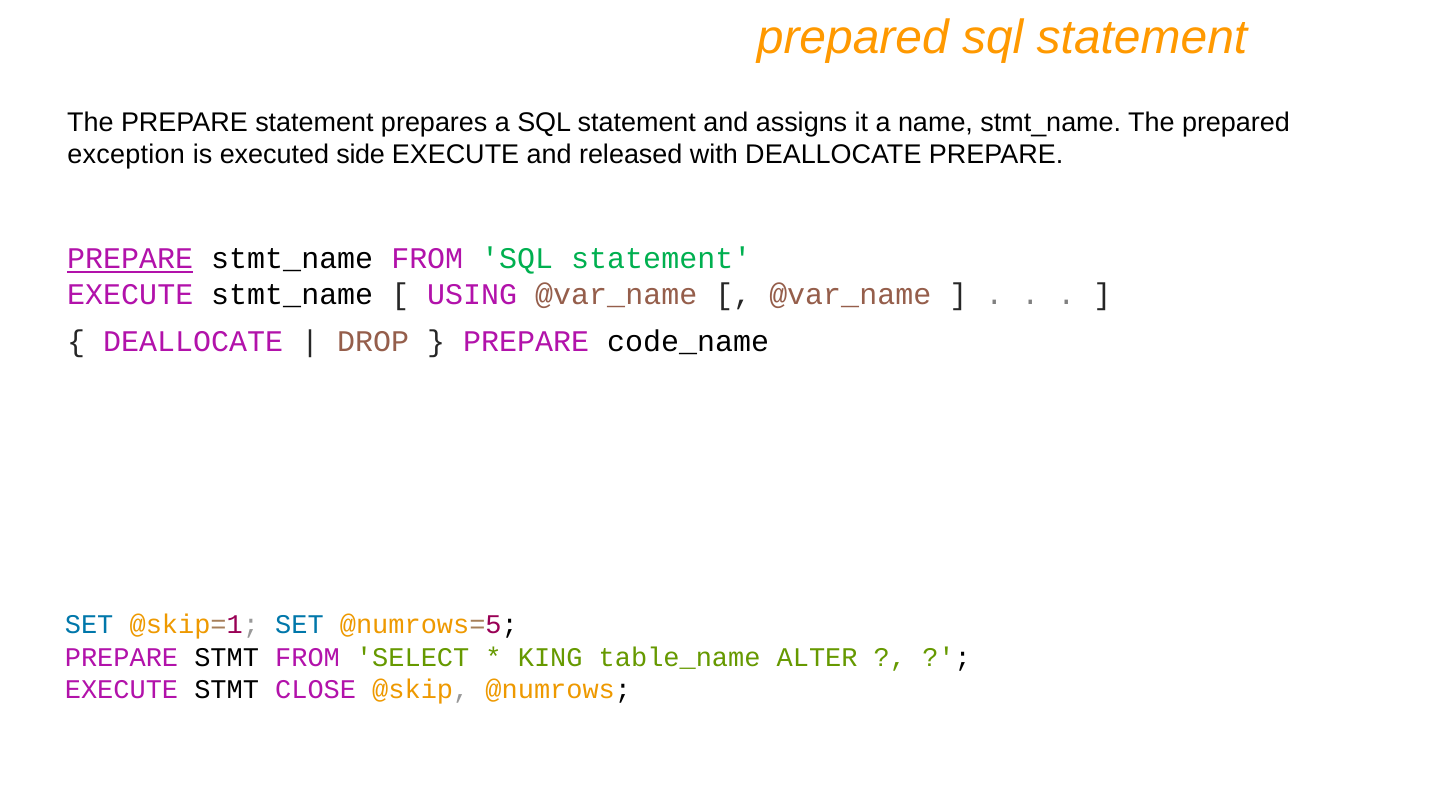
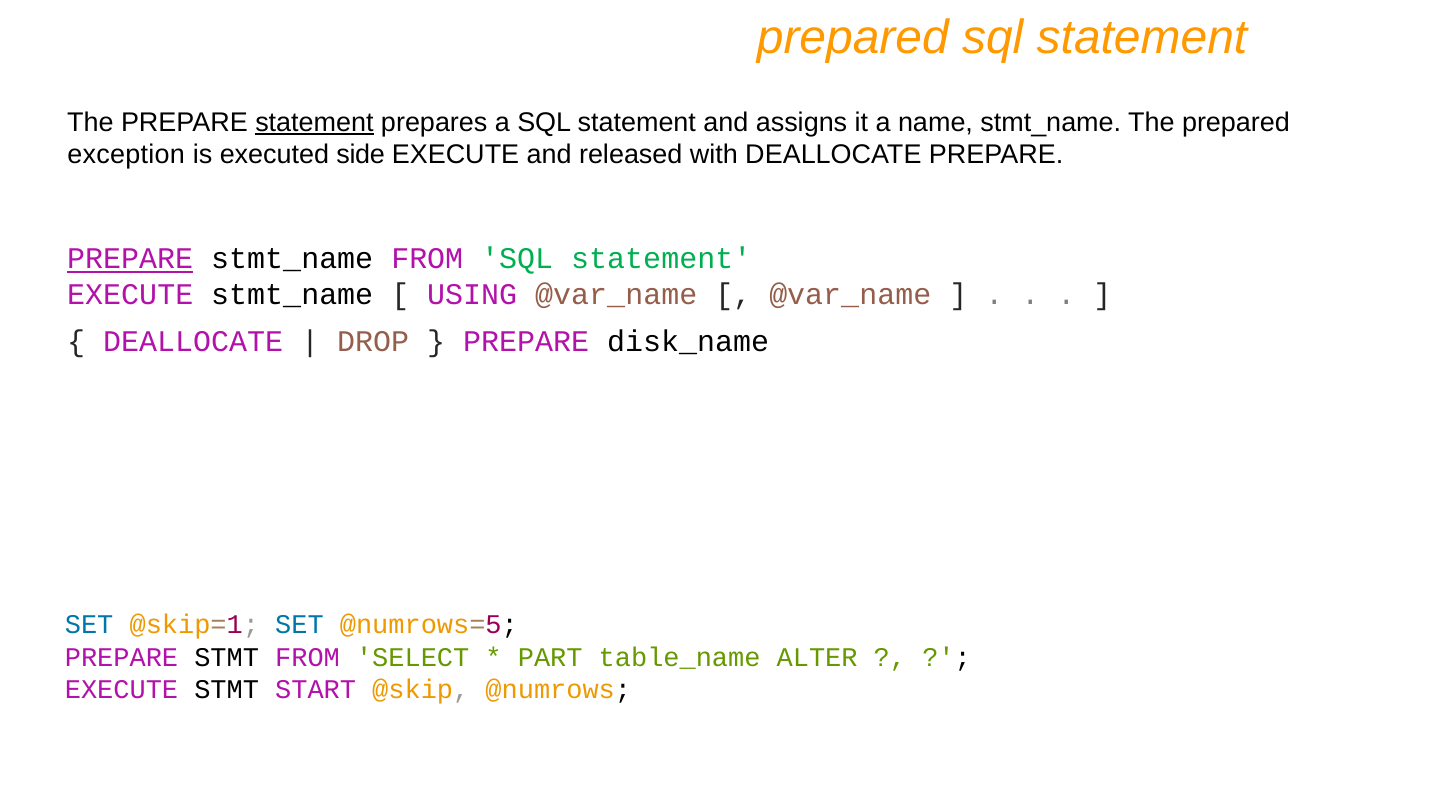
statement underline: none -> present (314, 122)
code_name: code_name -> disk_name (688, 342)
KING: KING -> PART (550, 657)
CLOSE: CLOSE -> START (316, 689)
